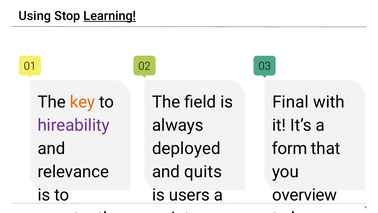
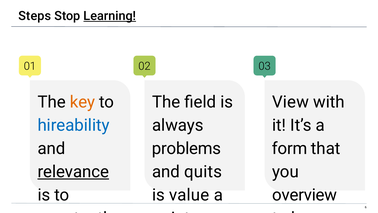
Using: Using -> Steps (35, 16)
Final: Final -> View (291, 102)
hireability colour: purple -> blue (74, 125)
deployed: deployed -> problems (186, 148)
relevance underline: none -> present (73, 172)
users: users -> value (189, 195)
